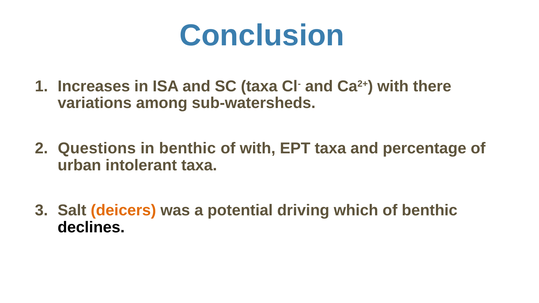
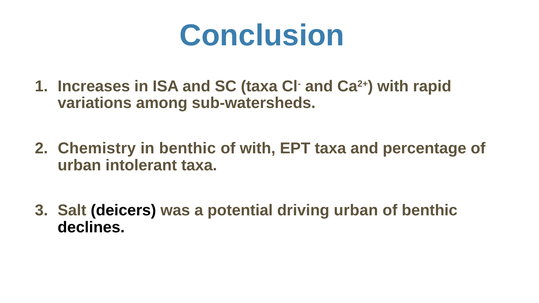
there: there -> rapid (432, 86)
Questions: Questions -> Chemistry (97, 148)
deicers colour: orange -> black (123, 210)
driving which: which -> urban (356, 210)
